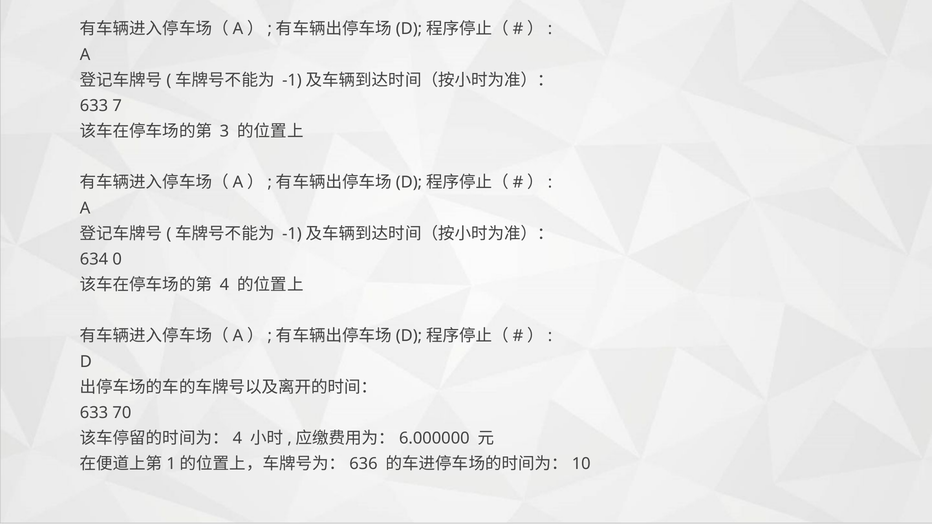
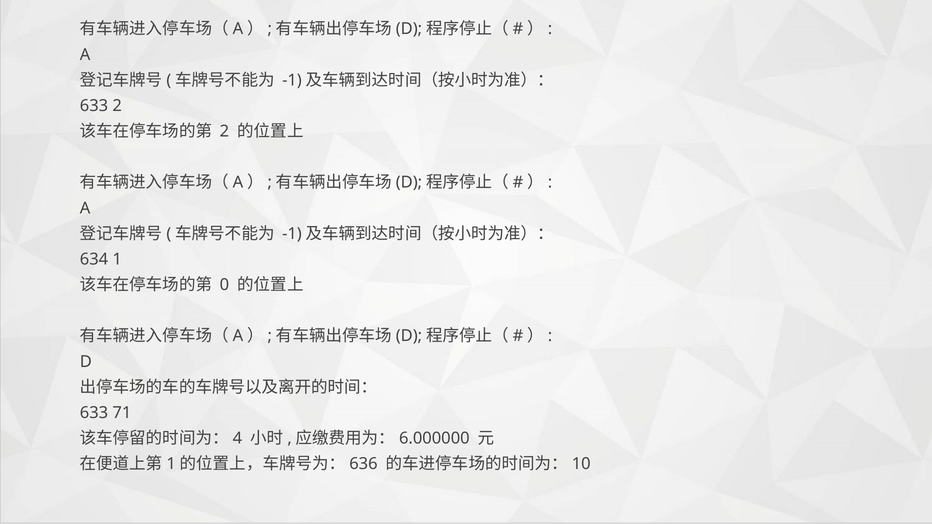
633 7: 7 -> 2 (117, 106)
3: 3 -> 2 (224, 131)
0: 0 -> 1 (117, 259)
4: 4 -> 0 (224, 285)
70: 70 -> 71 (122, 413)
